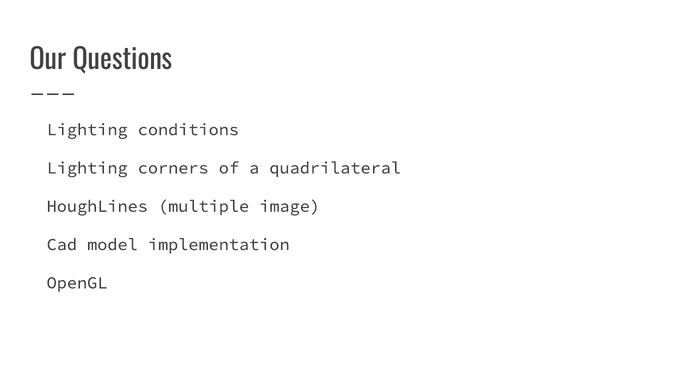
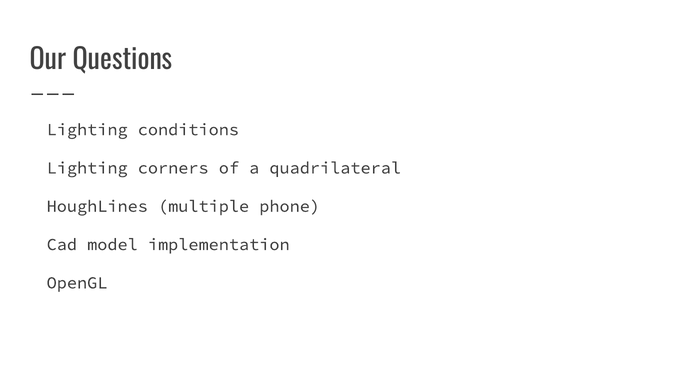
image: image -> phone (290, 206)
